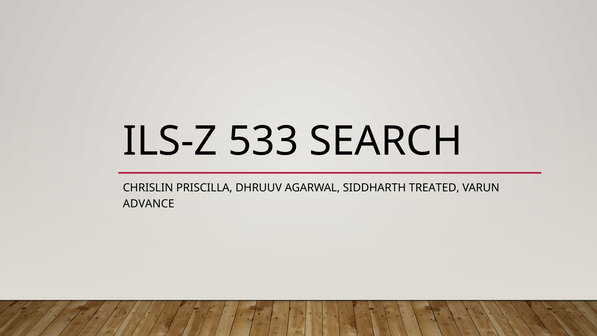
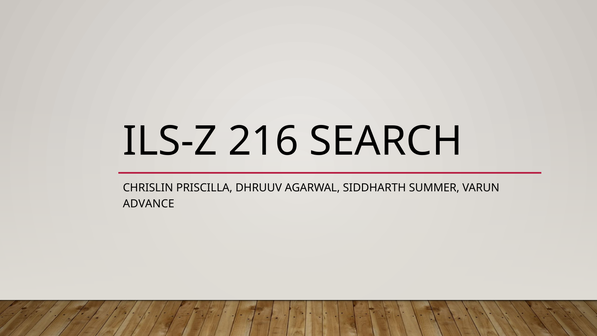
533: 533 -> 216 (263, 141)
TREATED: TREATED -> SUMMER (434, 188)
